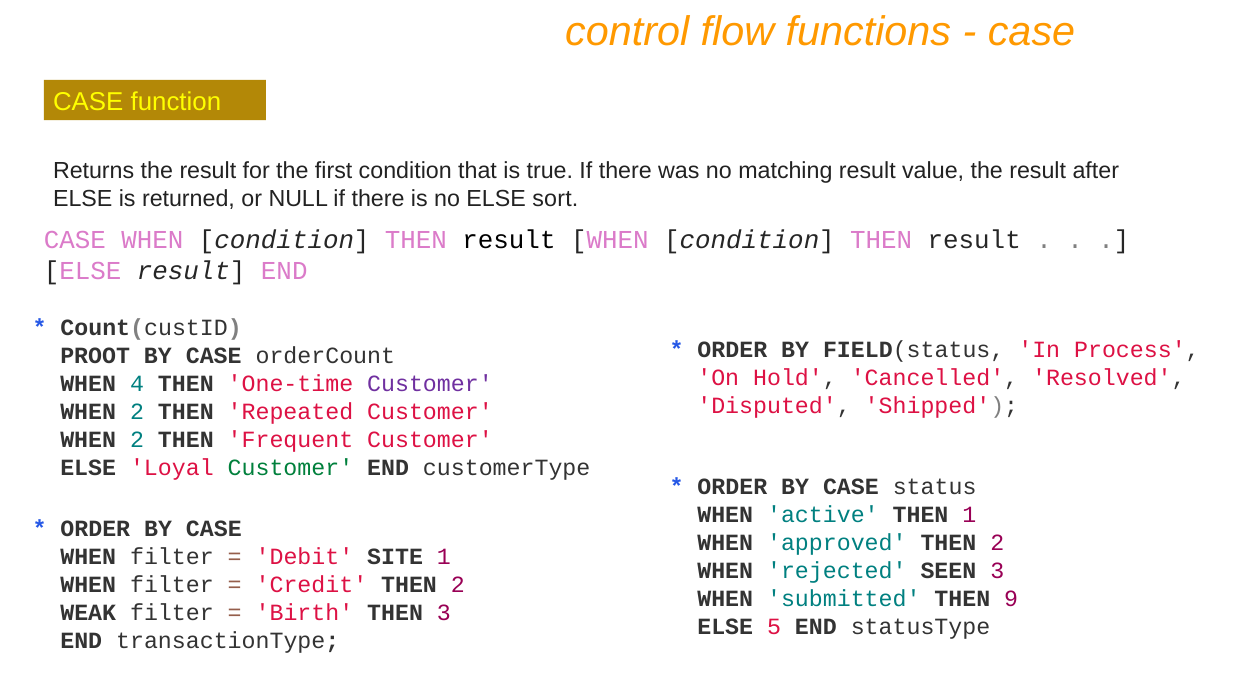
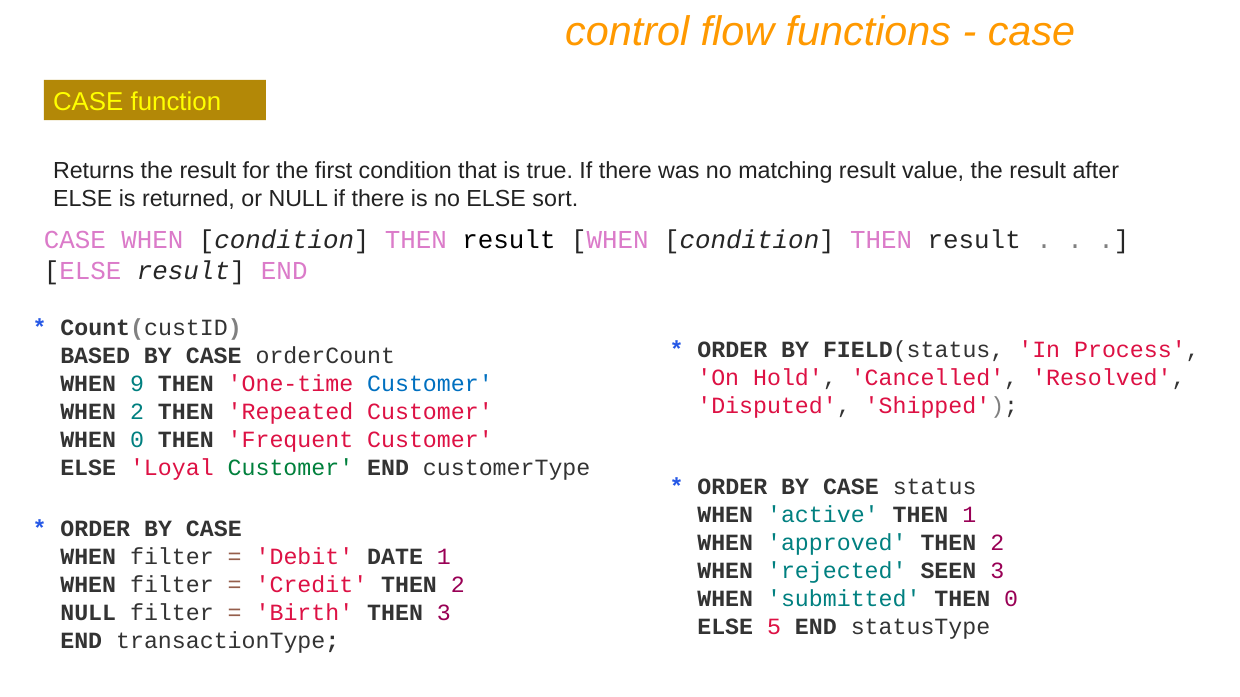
PROOT: PROOT -> BASED (95, 356)
4: 4 -> 9 (137, 384)
Customer colour: purple -> blue (430, 384)
2: 2 -> 0 (137, 440)
SITE: SITE -> DATE (395, 557)
THEN 9: 9 -> 0 (1011, 599)
WEAK: WEAK -> NULL (88, 613)
